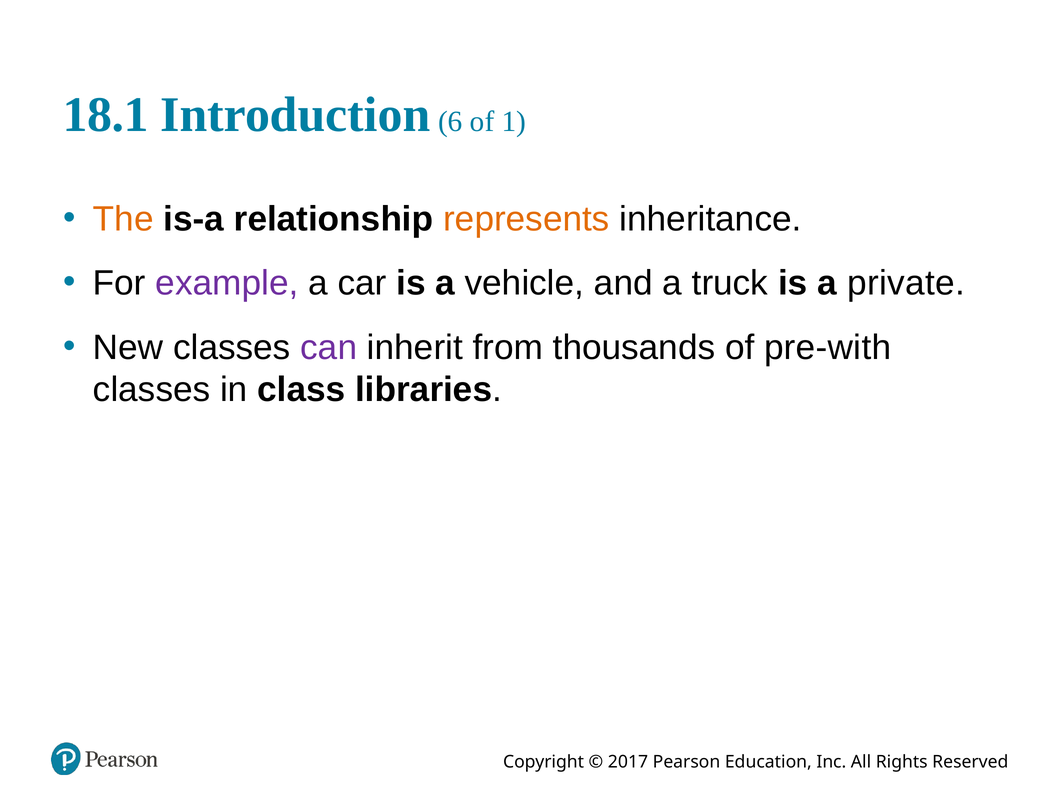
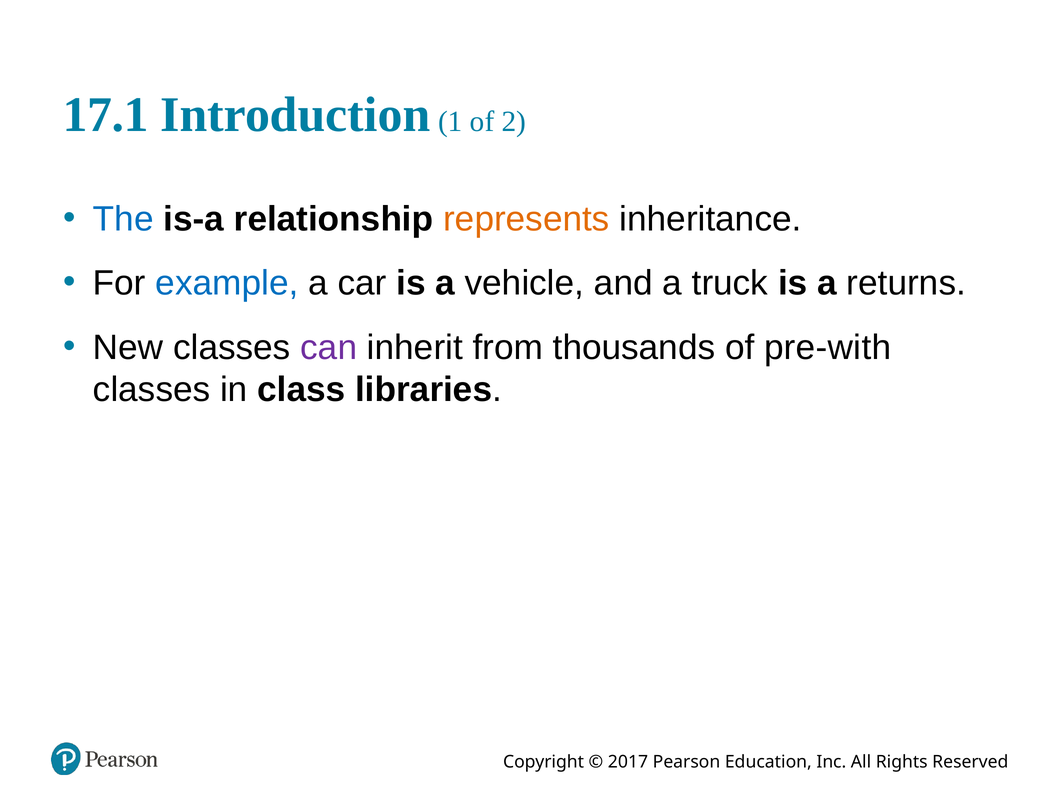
18.1: 18.1 -> 17.1 (106, 115)
6: 6 -> 1 (450, 121)
1: 1 -> 2 (514, 121)
The colour: orange -> blue (123, 219)
example colour: purple -> blue (227, 283)
private: private -> returns (906, 283)
